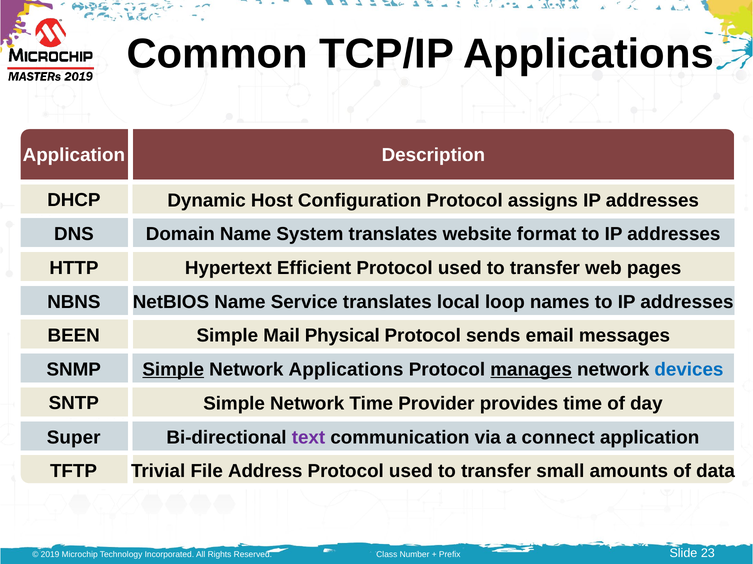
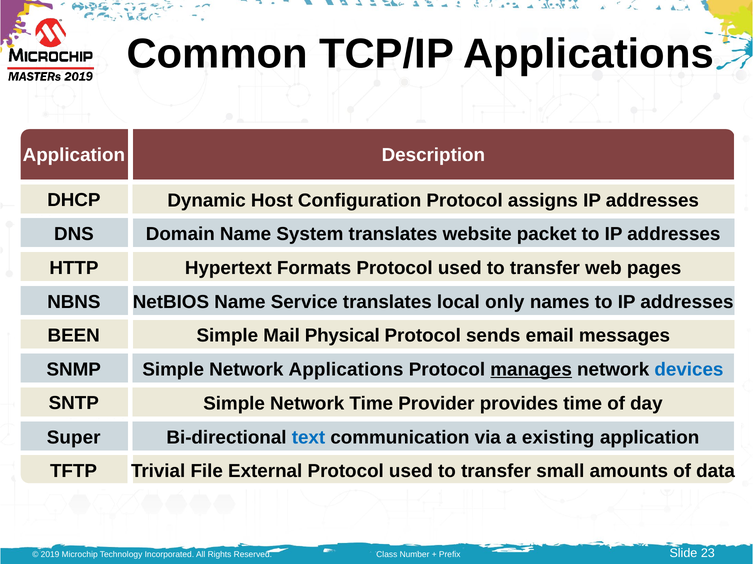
format: format -> packet (547, 234)
Efficient: Efficient -> Formats (314, 268)
loop: loop -> only (505, 302)
Simple underline: present -> none (173, 370)
text colour: purple -> blue (309, 438)
connect: connect -> existing (558, 438)
Address: Address -> External (265, 472)
